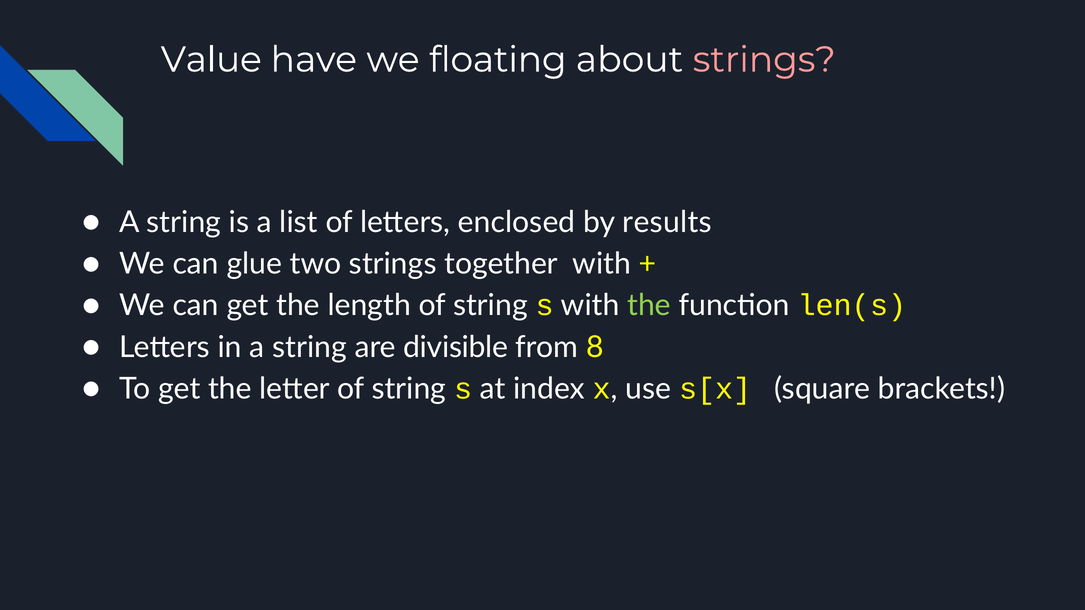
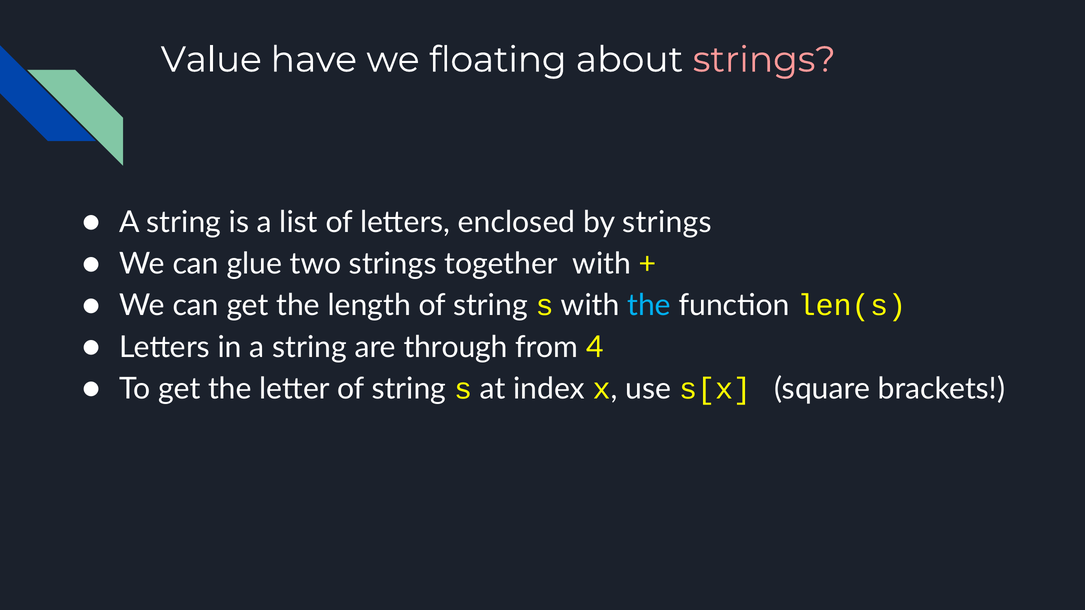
by results: results -> strings (667, 222)
the colour: light green -> light blue (649, 306)
divisible: divisible -> through (456, 347)
8: 8 -> 4 (595, 347)
